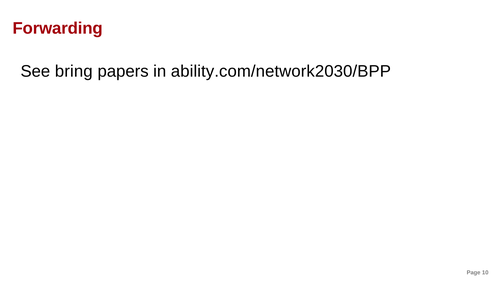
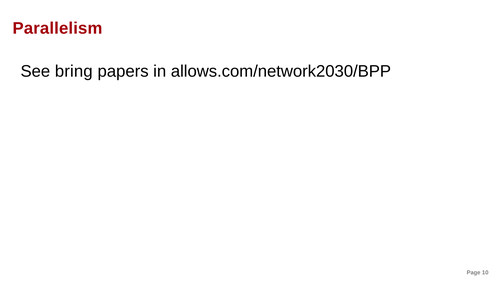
Forwarding: Forwarding -> Parallelism (57, 28)
ability.com/network2030/BPP: ability.com/network2030/BPP -> allows.com/network2030/BPP (281, 71)
